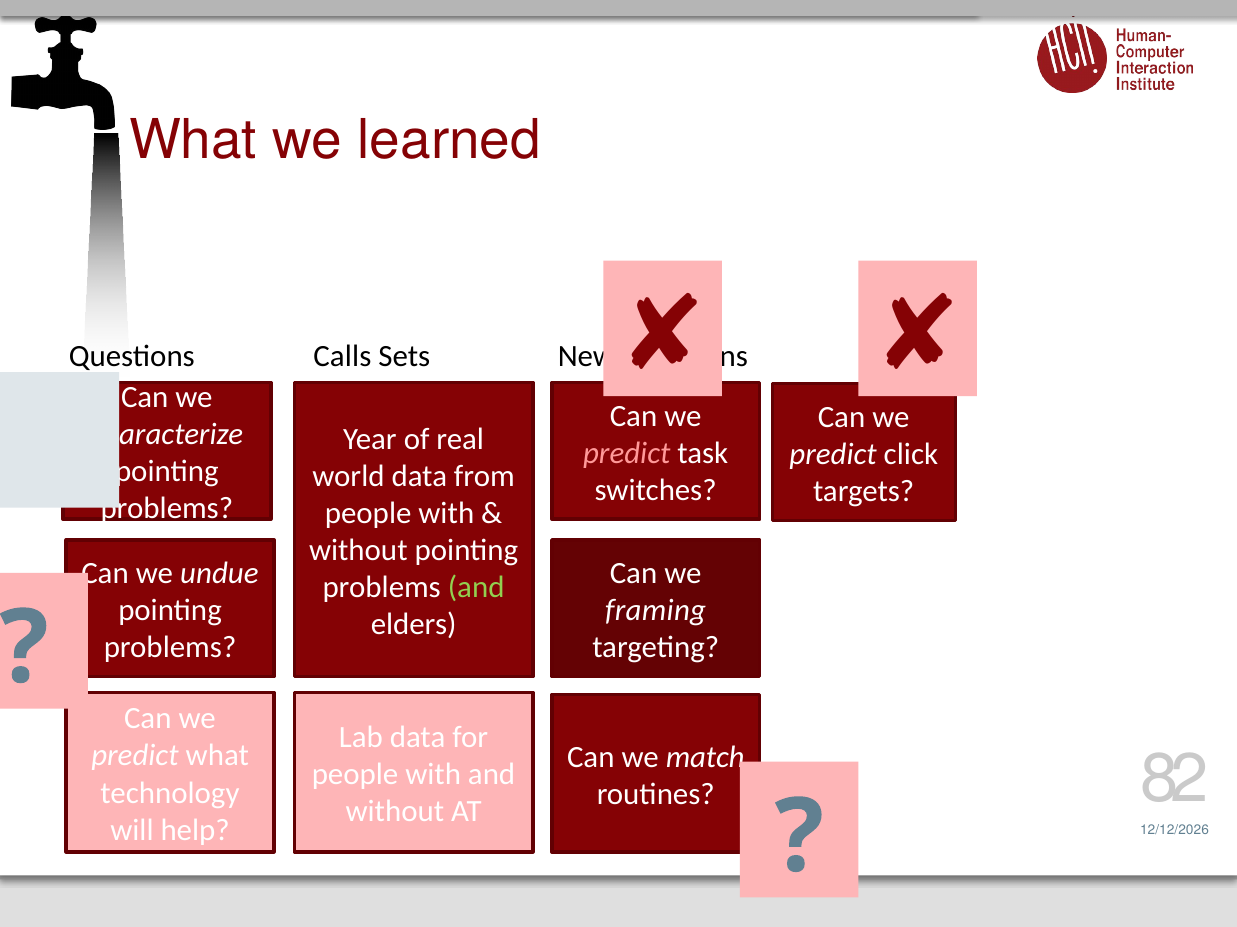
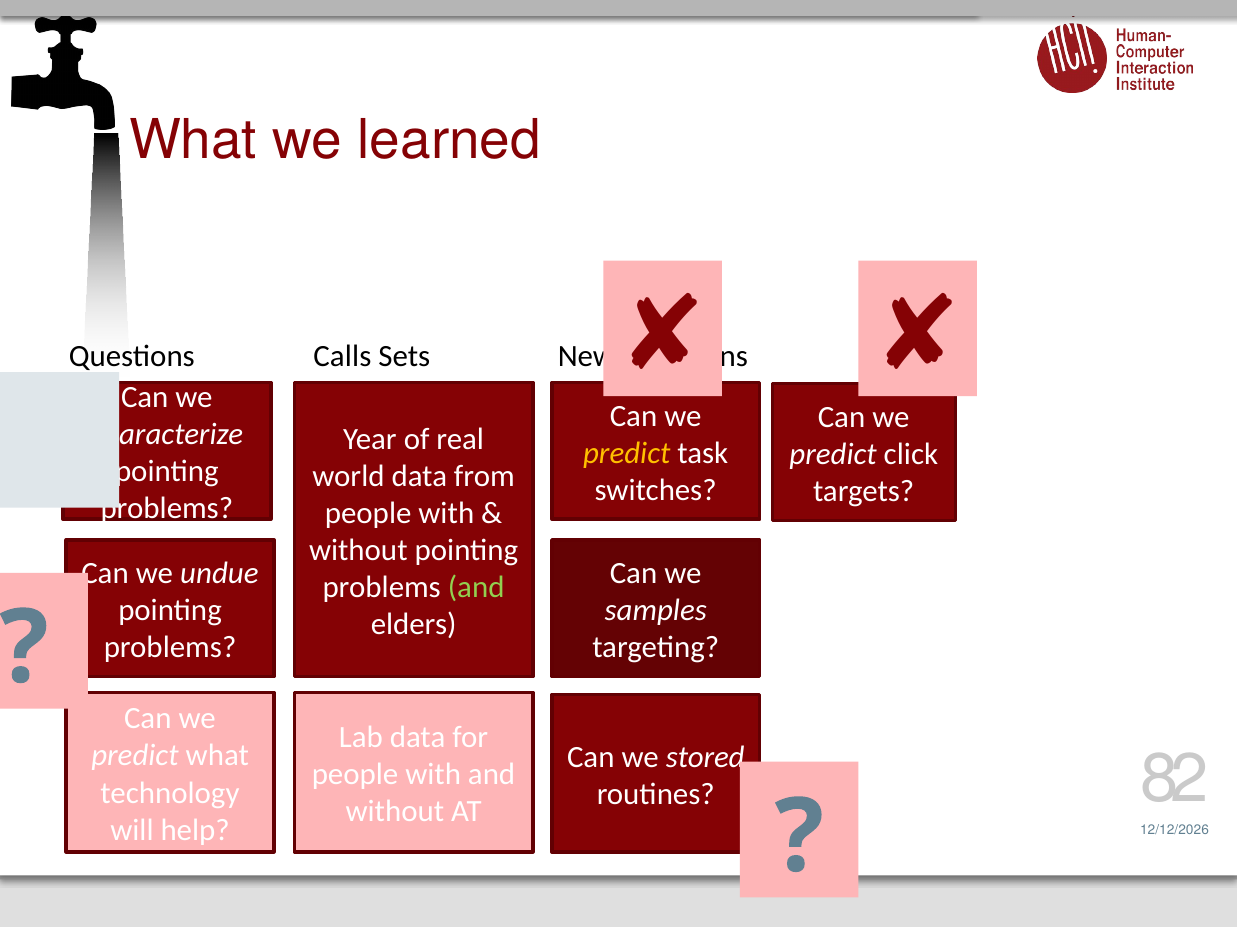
predict colour: pink -> yellow (627, 453)
framing: framing -> samples (656, 611)
match: match -> stored (705, 757)
